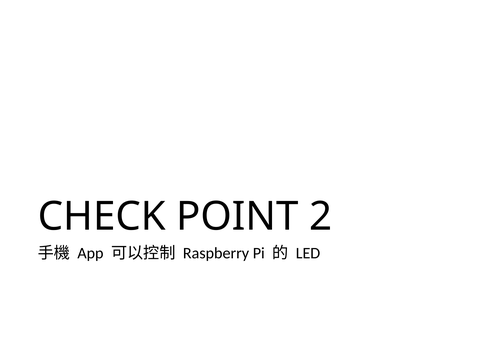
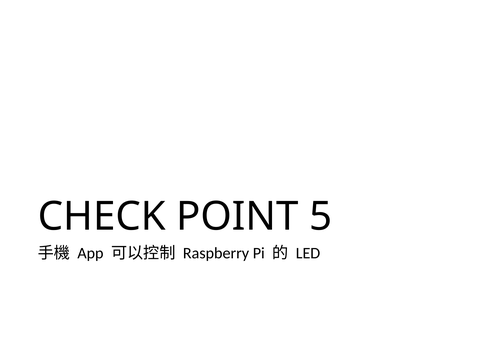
2: 2 -> 5 (321, 217)
